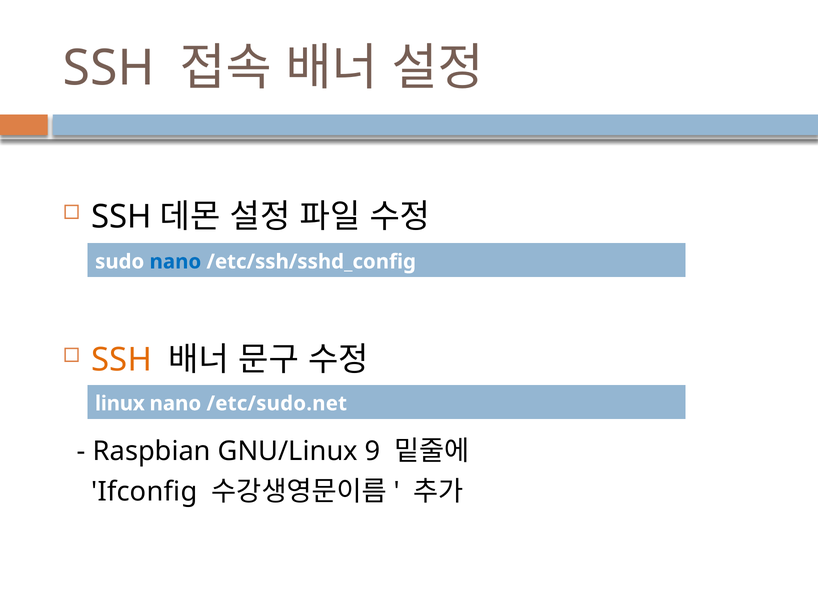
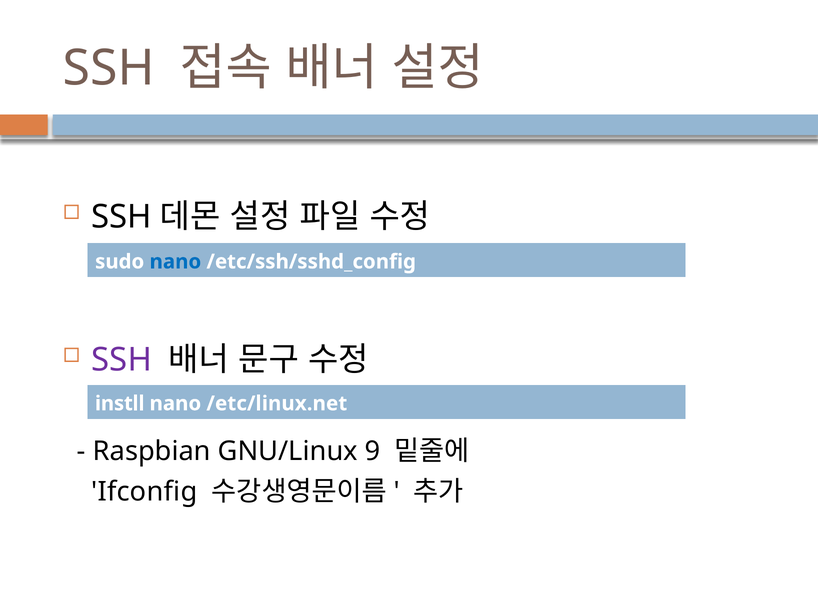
SSH colour: orange -> purple (122, 359)
linux: linux -> instll (120, 403)
/etc/sudo.net: /etc/sudo.net -> /etc/linux.net (277, 403)
